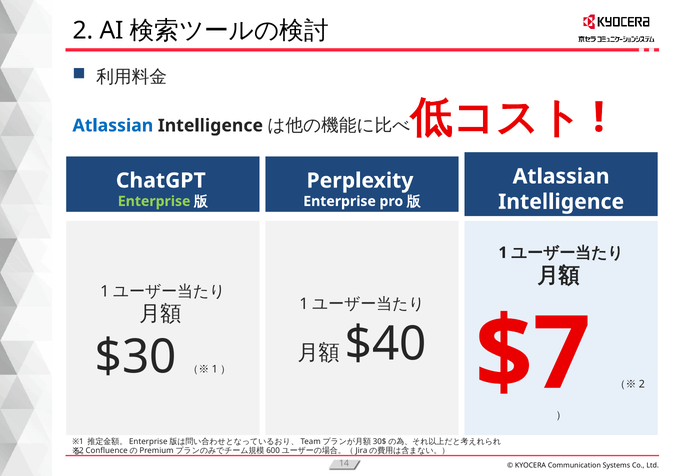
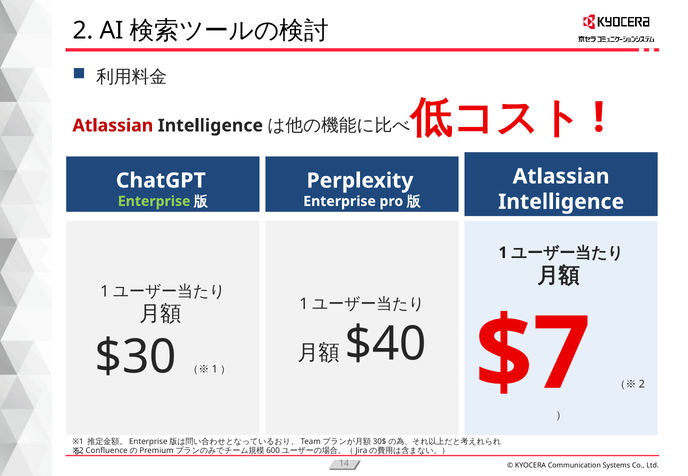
Atlassian colour: blue -> red (113, 126)
